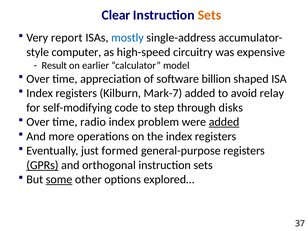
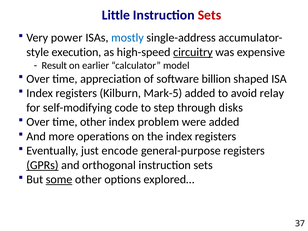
Clear: Clear -> Little (116, 15)
Sets colour: orange -> red (210, 15)
report: report -> power (67, 38)
computer: computer -> execution (76, 52)
circuitry underline: none -> present (193, 52)
Mark-7: Mark-7 -> Mark-5 (163, 93)
time radio: radio -> other (93, 122)
added underline: present -> none (224, 122)
formed: formed -> encode (120, 151)
